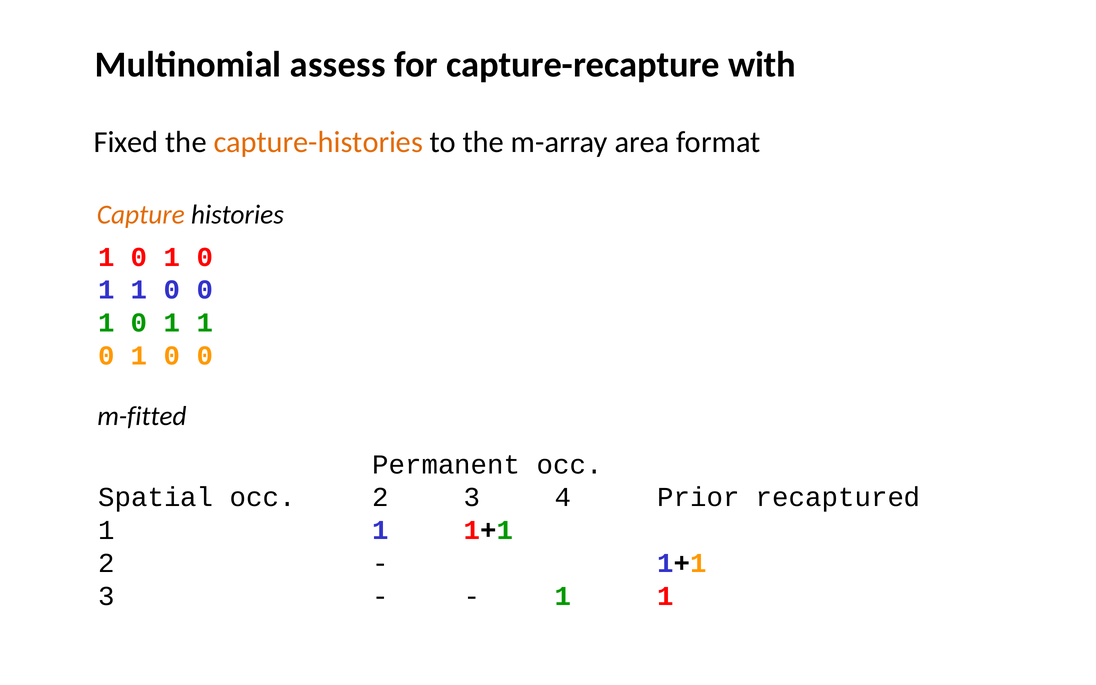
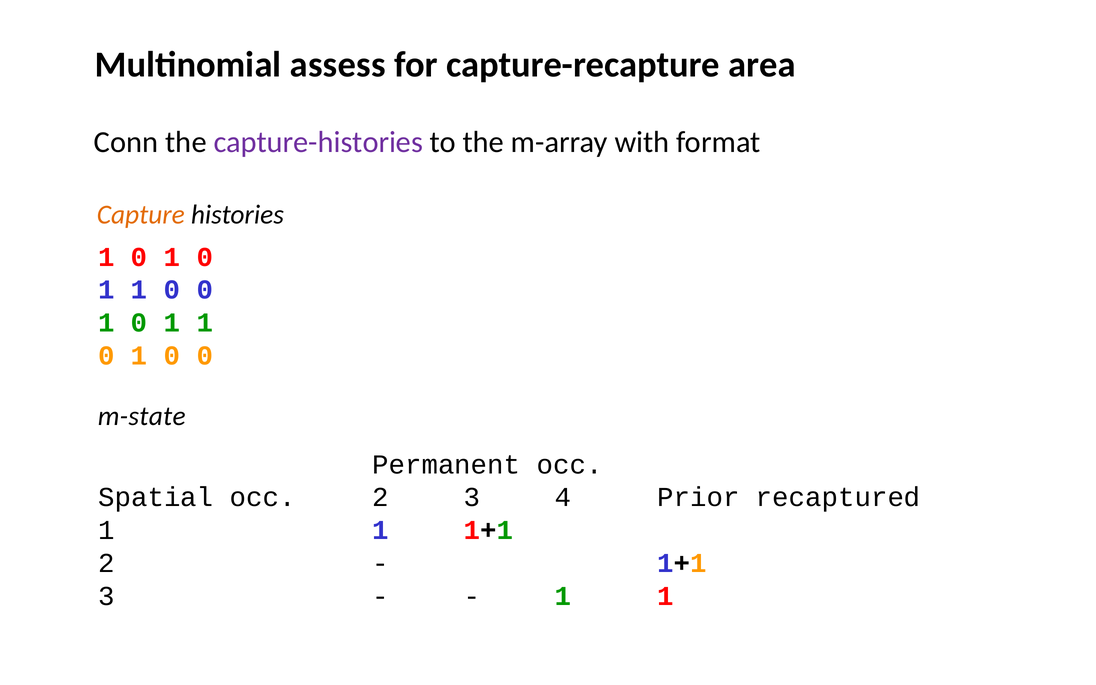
with: with -> area (762, 65)
Fixed: Fixed -> Conn (126, 142)
capture-histories colour: orange -> purple (318, 142)
area: area -> with (642, 142)
m-fitted: m-fitted -> m-state (142, 416)
